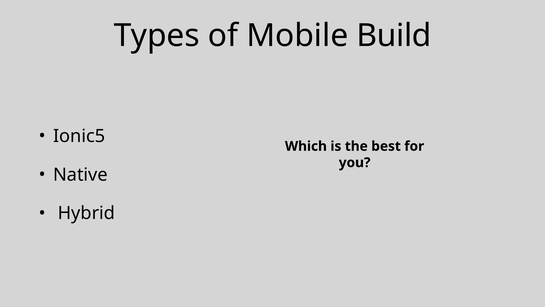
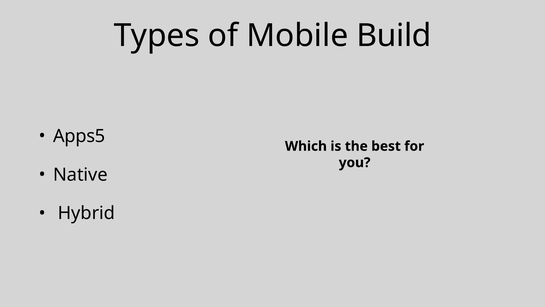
Ionic5: Ionic5 -> Apps5 (79, 136)
